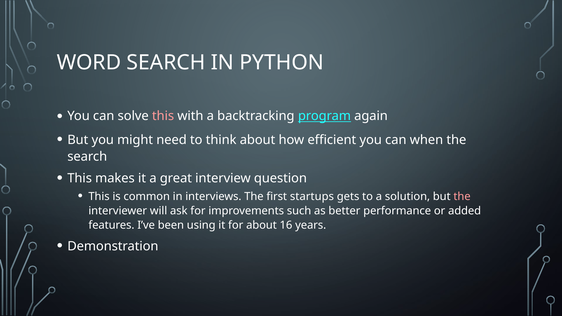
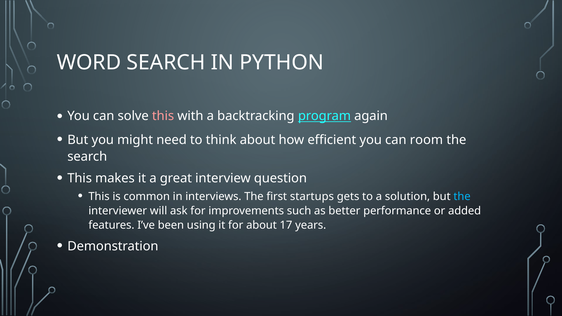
when: when -> room (426, 140)
the colour: pink -> light blue (462, 196)
16: 16 -> 17 (286, 225)
